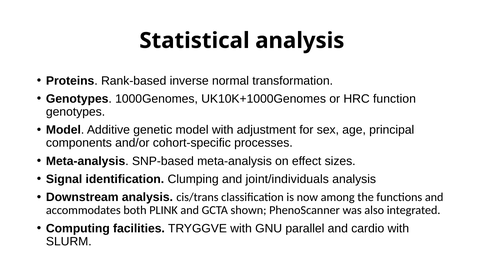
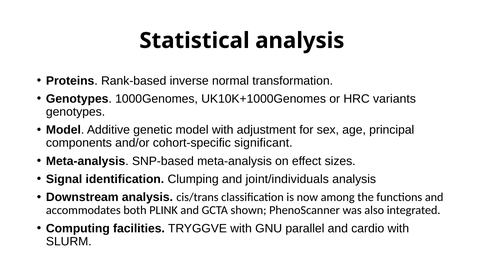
function: function -> variants (394, 99)
processes: processes -> significant (263, 143)
